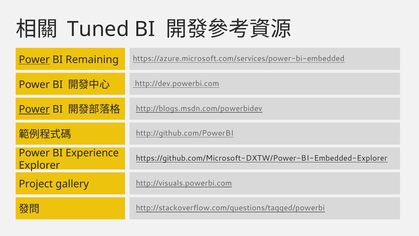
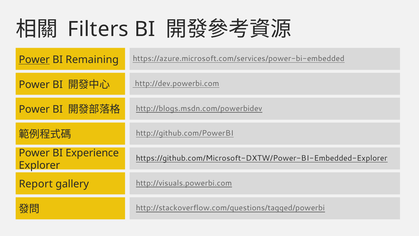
Tuned: Tuned -> Filters (98, 29)
Power underline: present -> none (34, 109)
Project: Project -> Report (36, 184)
